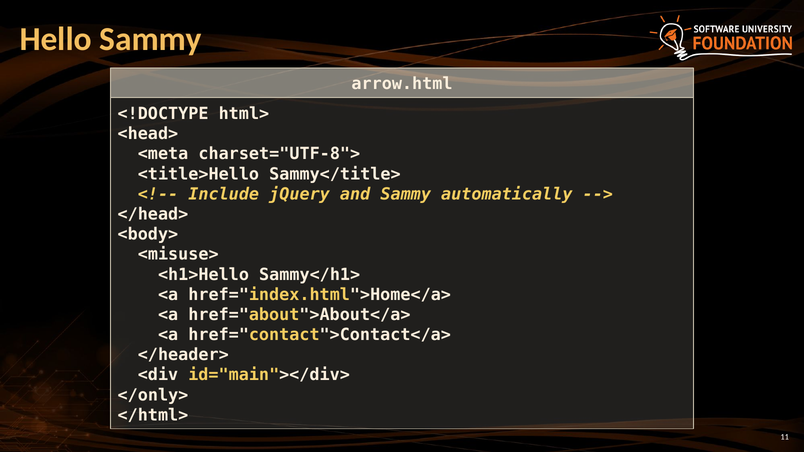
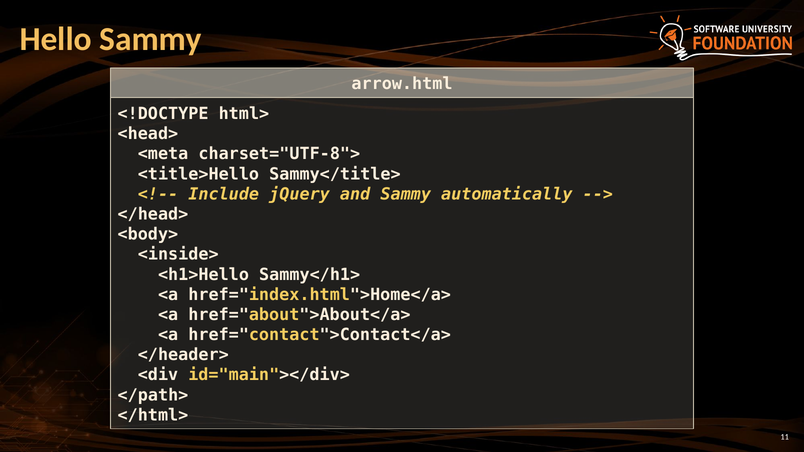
<misuse>: <misuse> -> <inside> (178, 255)
</only>: </only> -> </path> (153, 395)
